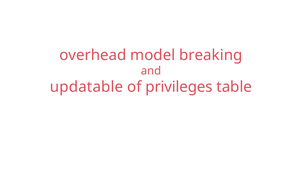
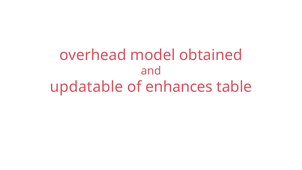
breaking: breaking -> obtained (211, 55)
privileges: privileges -> enhances (179, 87)
